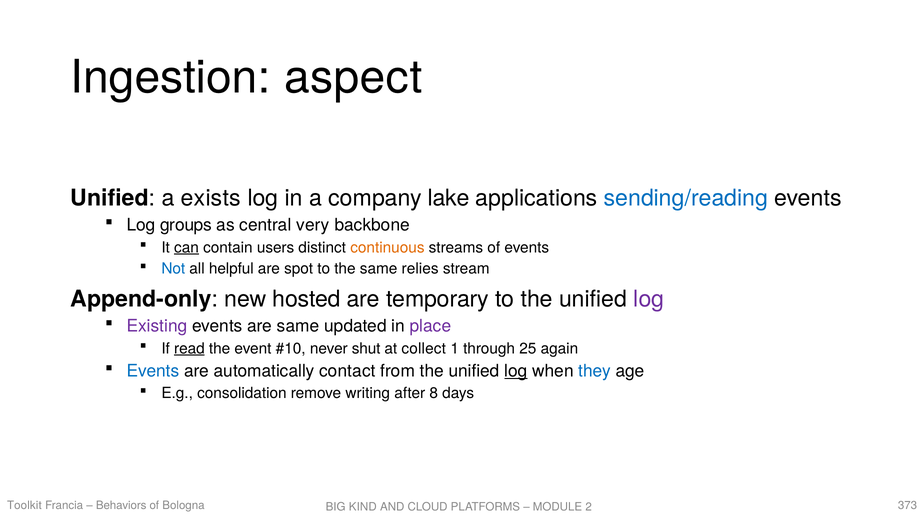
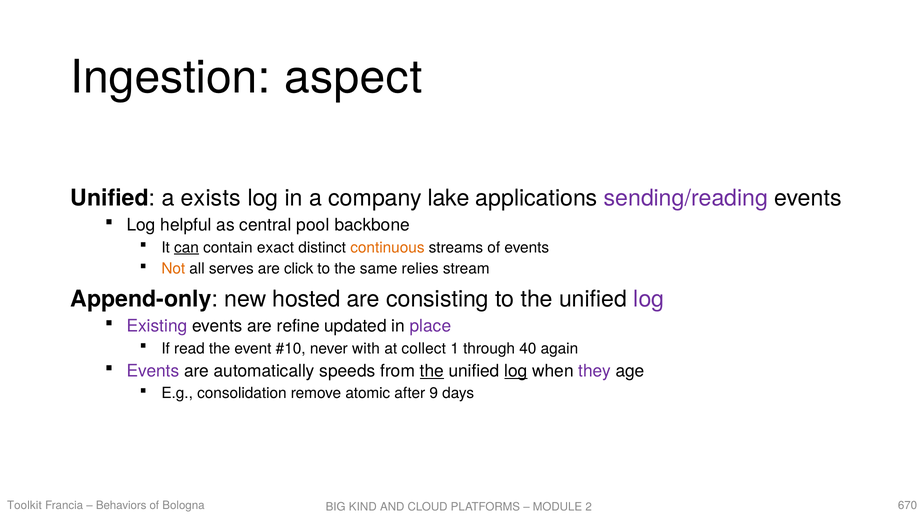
sending/reading colour: blue -> purple (686, 198)
groups: groups -> helpful (186, 225)
very: very -> pool (313, 225)
users: users -> exact (275, 247)
Not colour: blue -> orange (173, 269)
helpful: helpful -> serves (231, 269)
spot: spot -> click (299, 269)
temporary: temporary -> consisting (437, 299)
are same: same -> refine (298, 326)
read underline: present -> none (189, 348)
shut: shut -> with (366, 348)
25: 25 -> 40 (528, 348)
Events colour: blue -> purple (153, 371)
contact: contact -> speeds (347, 371)
the underline: none -> present (432, 371)
they colour: blue -> purple (595, 371)
writing: writing -> atomic (368, 393)
8: 8 -> 9 (434, 393)
373: 373 -> 670 (908, 505)
